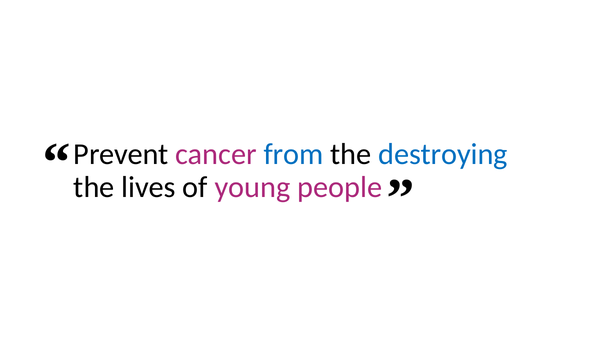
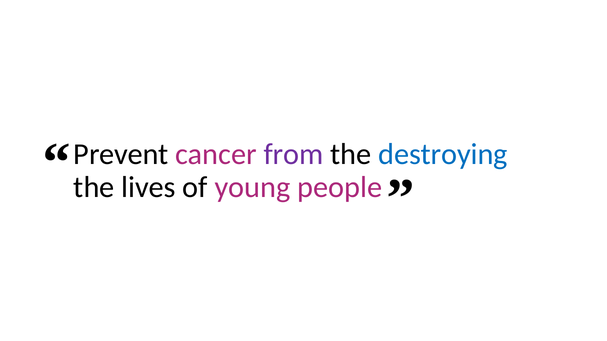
from colour: blue -> purple (294, 155)
